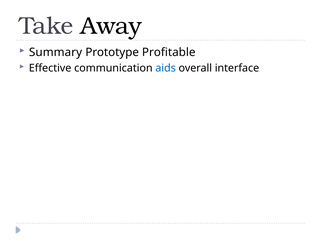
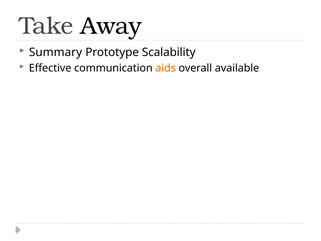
Profitable: Profitable -> Scalability (169, 52)
aids colour: blue -> orange (166, 68)
interface: interface -> available (237, 68)
